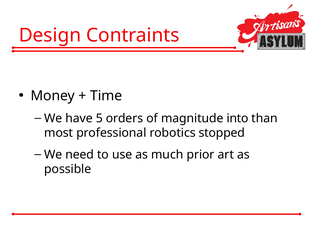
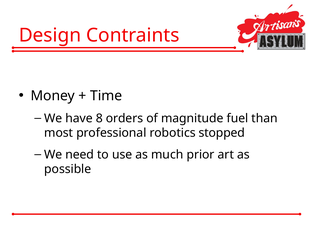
5: 5 -> 8 (99, 118)
into: into -> fuel (237, 118)
